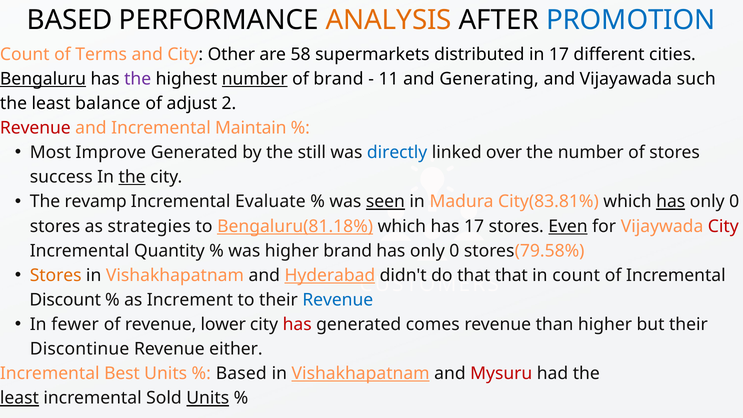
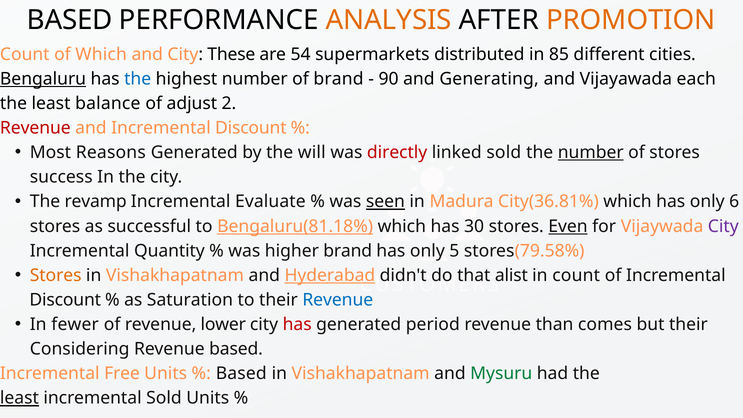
PROMOTION colour: blue -> orange (631, 20)
of Terms: Terms -> Which (101, 54)
Other: Other -> These (231, 54)
58: 58 -> 54 (301, 54)
in 17: 17 -> 85 (559, 54)
the colour: purple -> blue (138, 79)
number underline: present -> none (255, 79)
11: 11 -> 90 (389, 79)
such: such -> each (696, 79)
and Incremental Maintain: Maintain -> Discount (251, 128)
Improve: Improve -> Reasons (111, 153)
still: still -> will (312, 153)
directly colour: blue -> red (397, 153)
linked over: over -> sold (504, 153)
number underline: none -> present (591, 153)
the underline: present -> none (132, 177)
City(83.81%: City(83.81% -> City(36.81% (548, 202)
has underline: present -> none (671, 202)
0: 0 -> 6 (734, 202)
strategies: strategies -> successful (149, 226)
has 17: 17 -> 30 (474, 226)
City colour: red -> purple (723, 226)
0: 0 -> 5 (454, 251)
that: that -> alist (511, 275)
Increment: Increment -> Saturation (190, 300)
comes: comes -> period (433, 324)
than higher: higher -> comes (605, 324)
Discontinue: Discontinue -> Considering (80, 349)
Revenue either: either -> based (236, 349)
Best: Best -> Free (122, 374)
Vishakhapatnam underline: present -> none (361, 374)
Mysuru colour: red -> green (501, 374)
Units underline: present -> none (208, 398)
